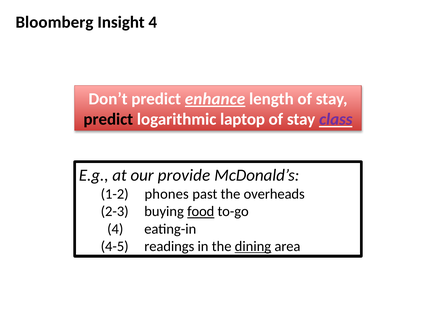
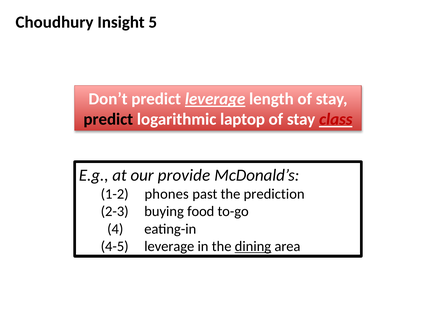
Bloomberg: Bloomberg -> Choudhury (54, 22)
Insight 4: 4 -> 5 (153, 22)
predict enhance: enhance -> leverage (215, 99)
class colour: purple -> red (336, 119)
overheads: overheads -> prediction (274, 194)
food underline: present -> none (201, 211)
4-5 readings: readings -> leverage (169, 246)
